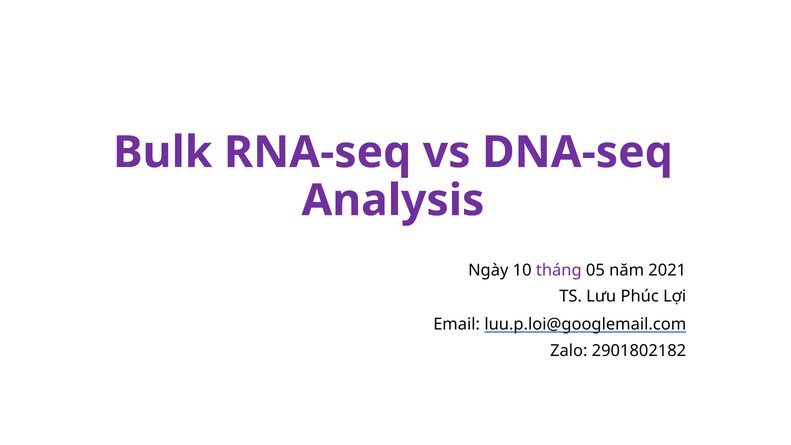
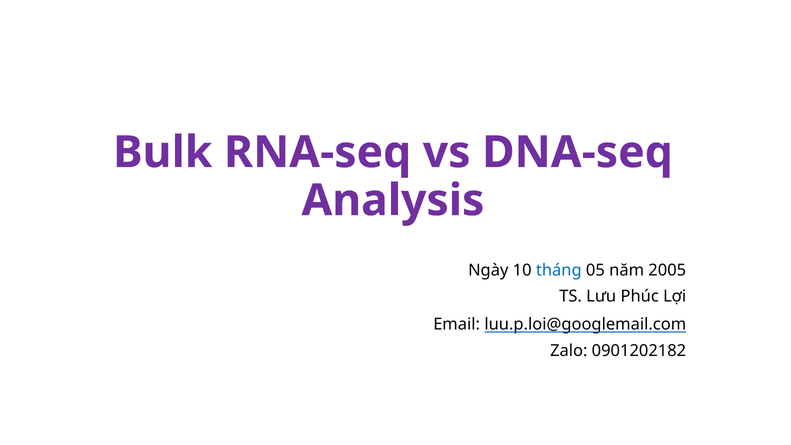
tháng colour: purple -> blue (559, 270)
2021: 2021 -> 2005 (667, 270)
2901802182: 2901802182 -> 0901202182 (639, 351)
